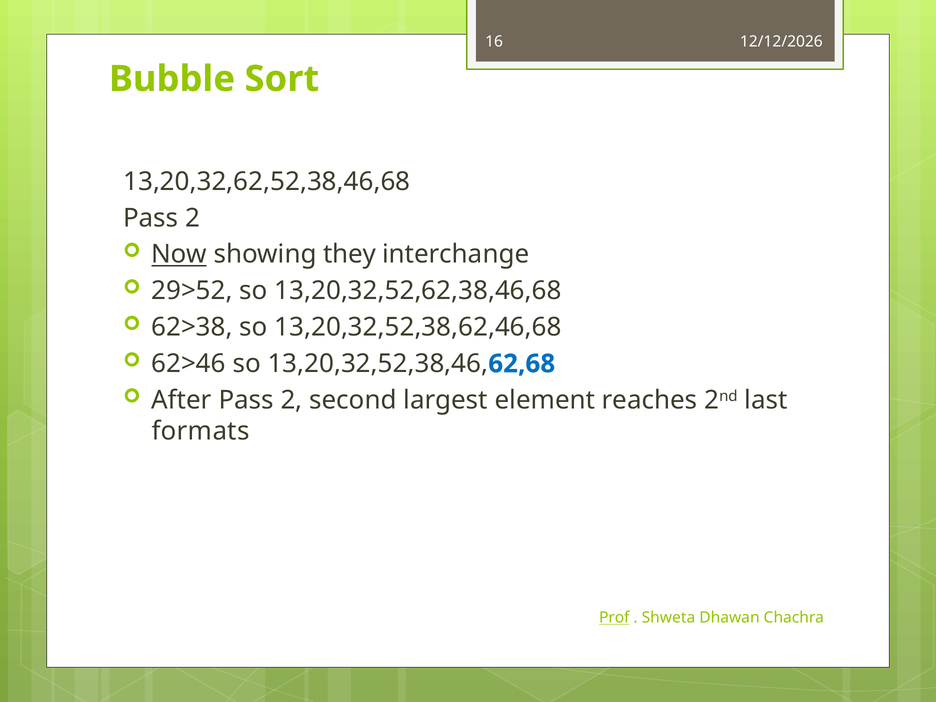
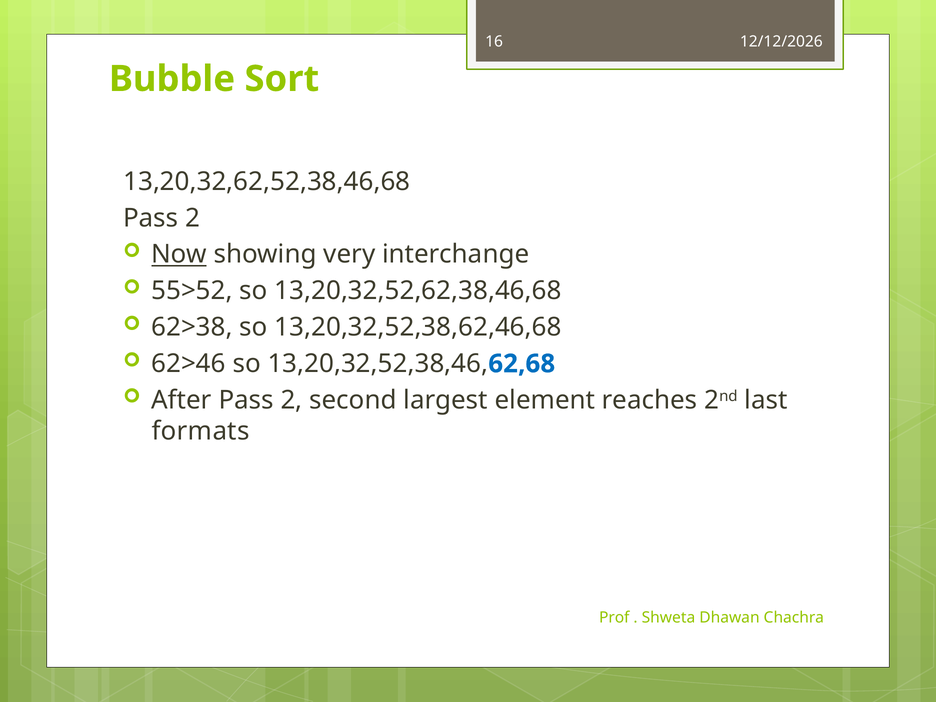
they: they -> very (349, 254)
29>52: 29>52 -> 55>52 (192, 291)
Prof underline: present -> none (614, 618)
